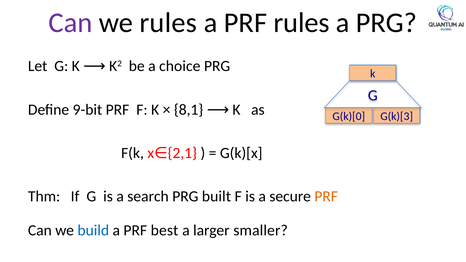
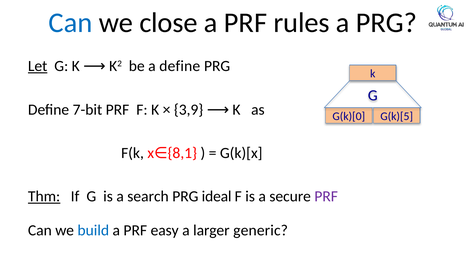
Can colour: purple -> blue (70, 23)
we rules: rules -> close (168, 23)
a choice: choice -> define (180, 66)
Let underline: none -> present (38, 66)
9-bit: 9-bit -> 7-bit (87, 110)
8,1: 8,1 -> 3,9 (189, 110)
G(k)[3: G(k)[3 -> G(k)[5 (397, 116)
2,1: 2,1 -> 8,1 (182, 153)
Thm underline: none -> present (44, 197)
built: built -> ideal (217, 197)
PRF colour: orange -> purple (326, 197)
best: best -> easy (165, 231)
smaller: smaller -> generic (261, 231)
